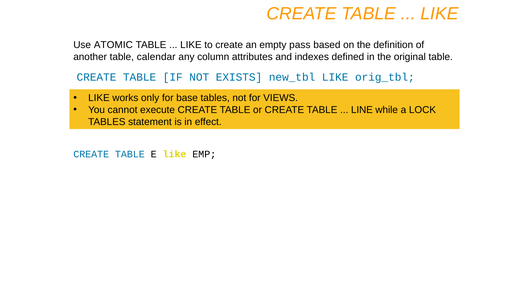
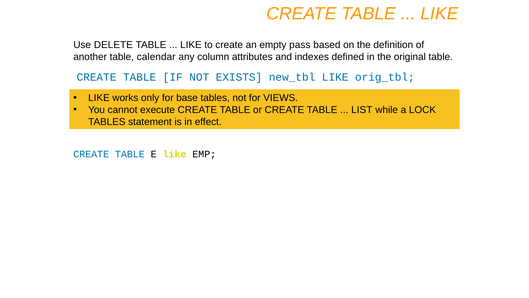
ATOMIC: ATOMIC -> DELETE (113, 45)
LINE: LINE -> LIST (362, 110)
